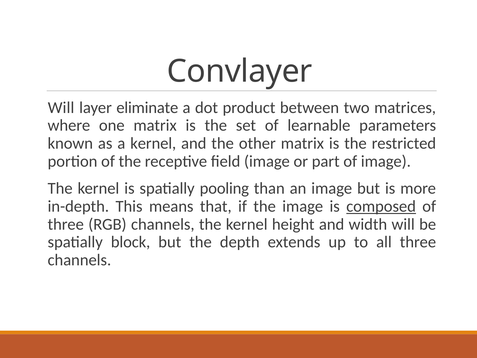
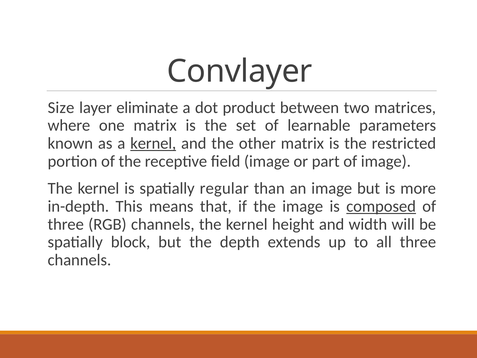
Will: Will -> Size (61, 108)
kernel underline: none -> present (153, 143)
pooling: pooling -> regular (224, 188)
